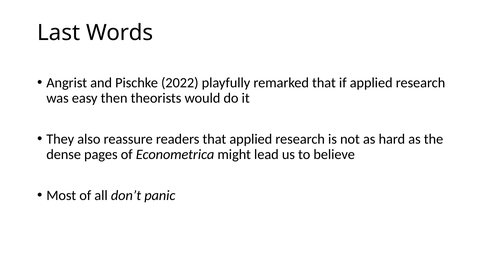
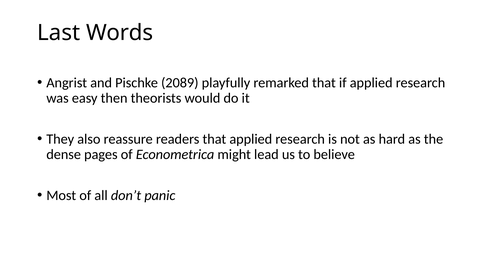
2022: 2022 -> 2089 (180, 83)
